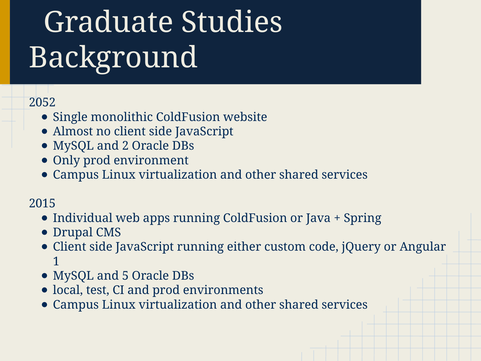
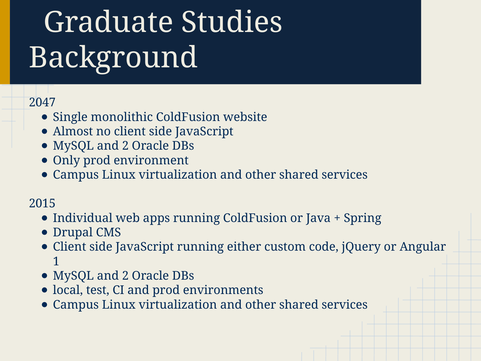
2052: 2052 -> 2047 (42, 103)
5: 5 -> 2 (125, 276)
